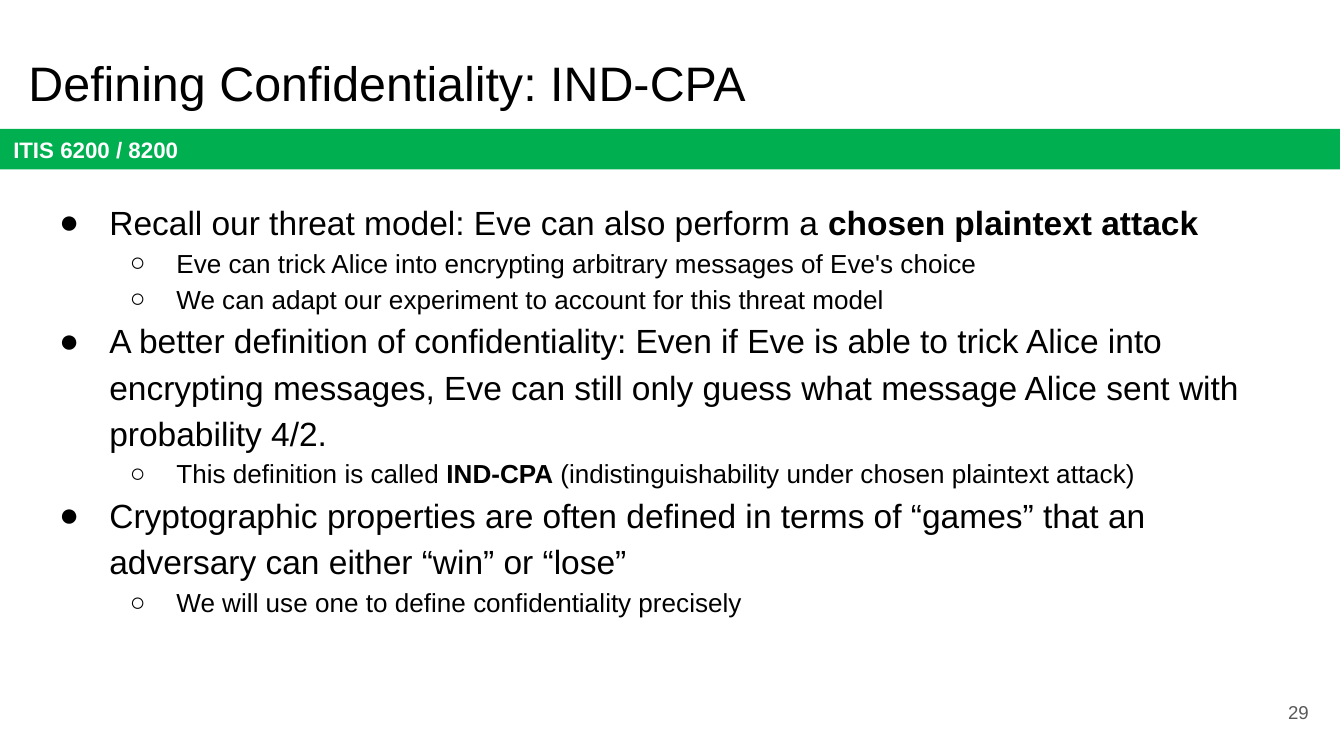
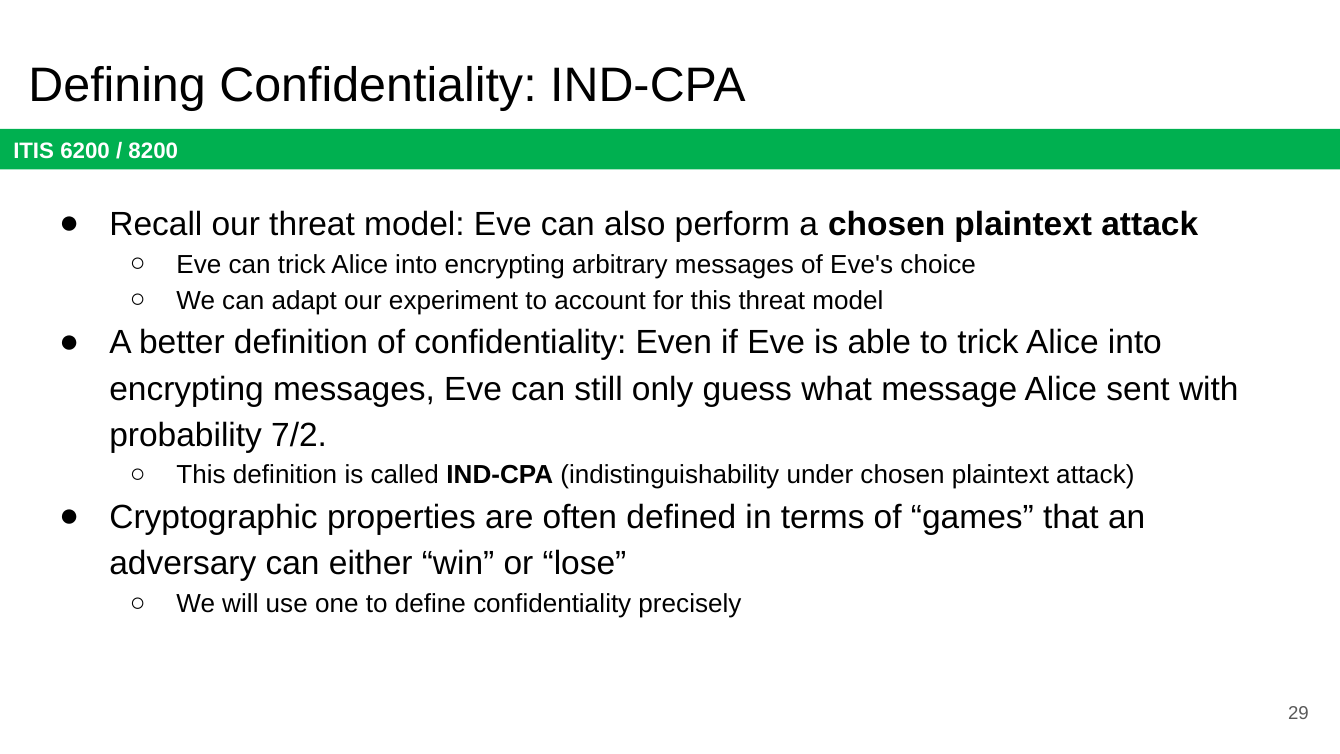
4/2: 4/2 -> 7/2 (299, 435)
